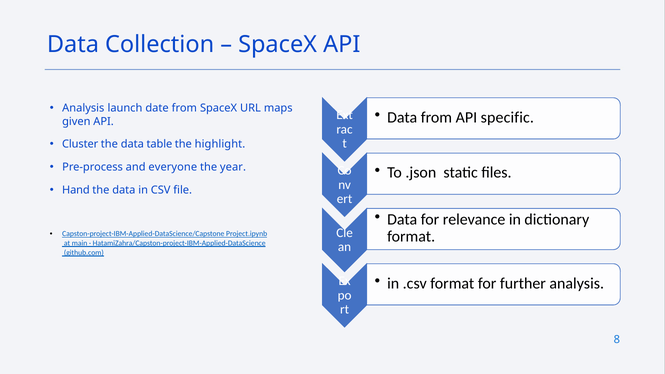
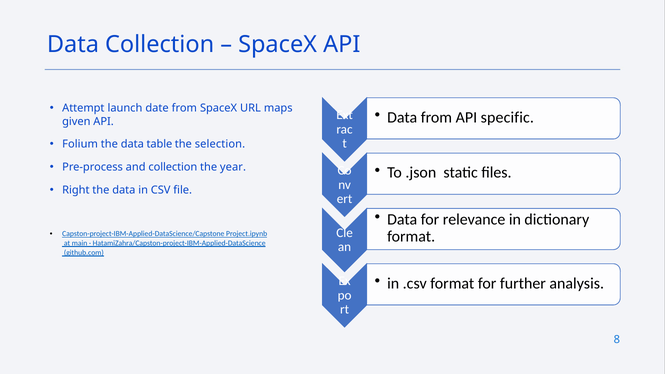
Analysis: Analysis -> Attempt (83, 108)
Cluster: Cluster -> Folium (80, 144)
highlight: highlight -> selection (220, 144)
and everyone: everyone -> collection (173, 167)
Hand: Hand -> Right (76, 190)
